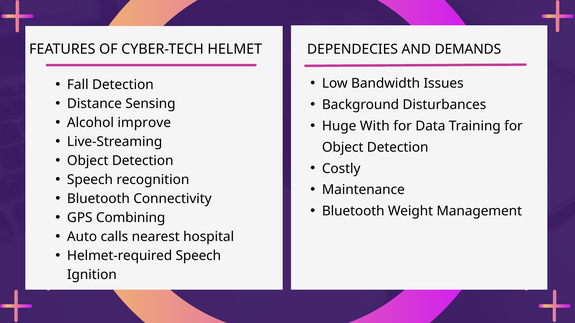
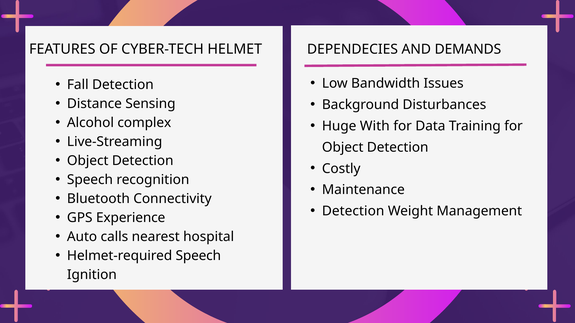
improve: improve -> complex (144, 123)
Bluetooth: Bluetooth -> Detection (353, 211)
Combining: Combining -> Experience (131, 218)
